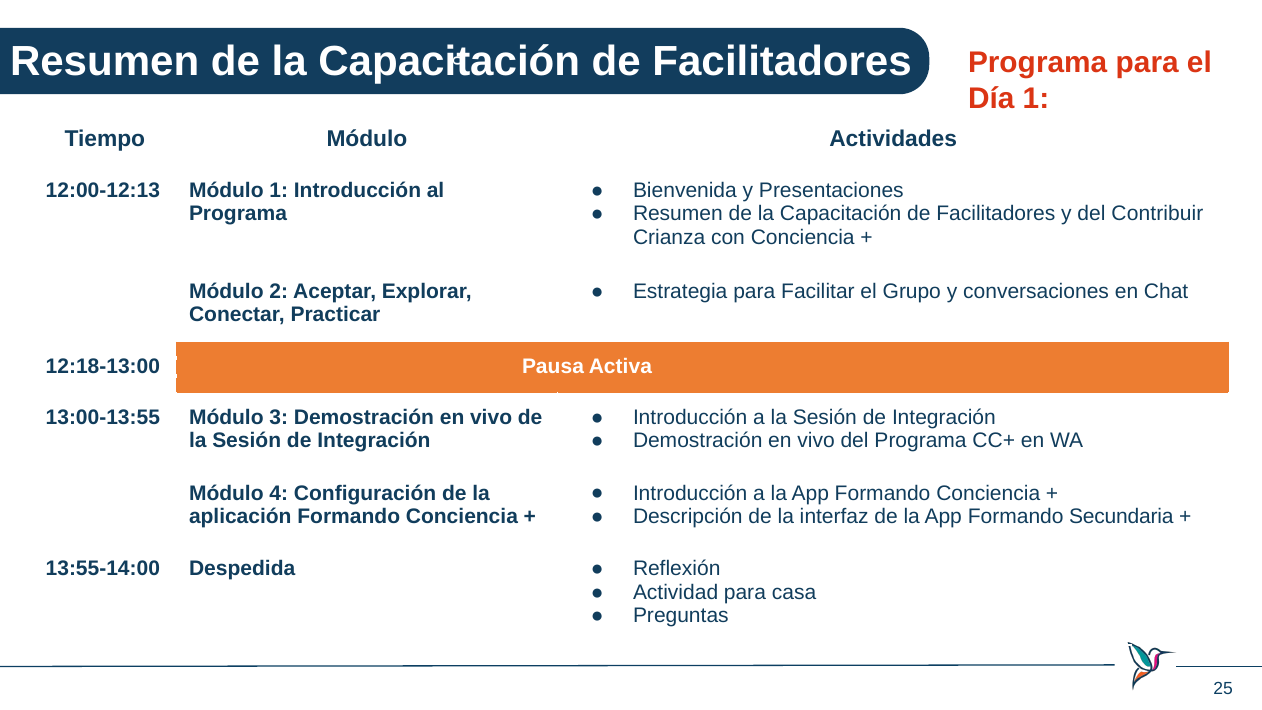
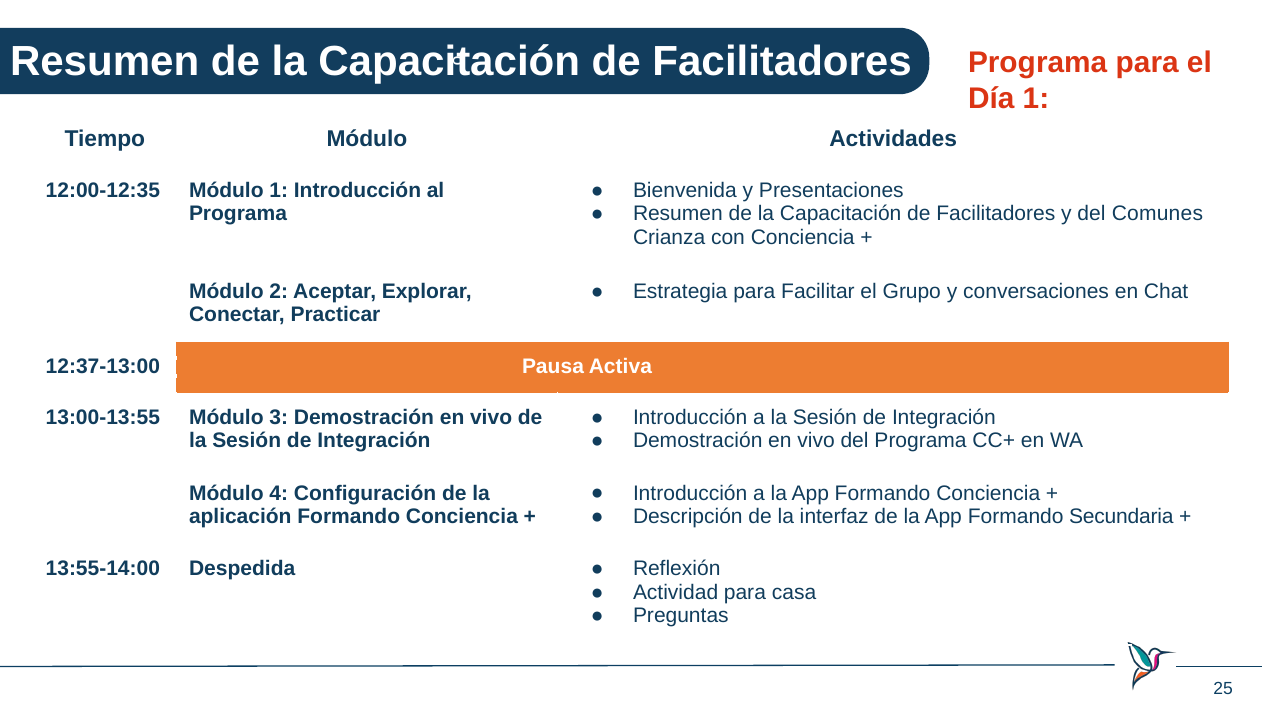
12:00-12:13: 12:00-12:13 -> 12:00-12:35 (103, 190)
Contribuir: Contribuir -> Comunes (1157, 214)
12:18-13:00: 12:18-13:00 -> 12:37-13:00 (103, 367)
